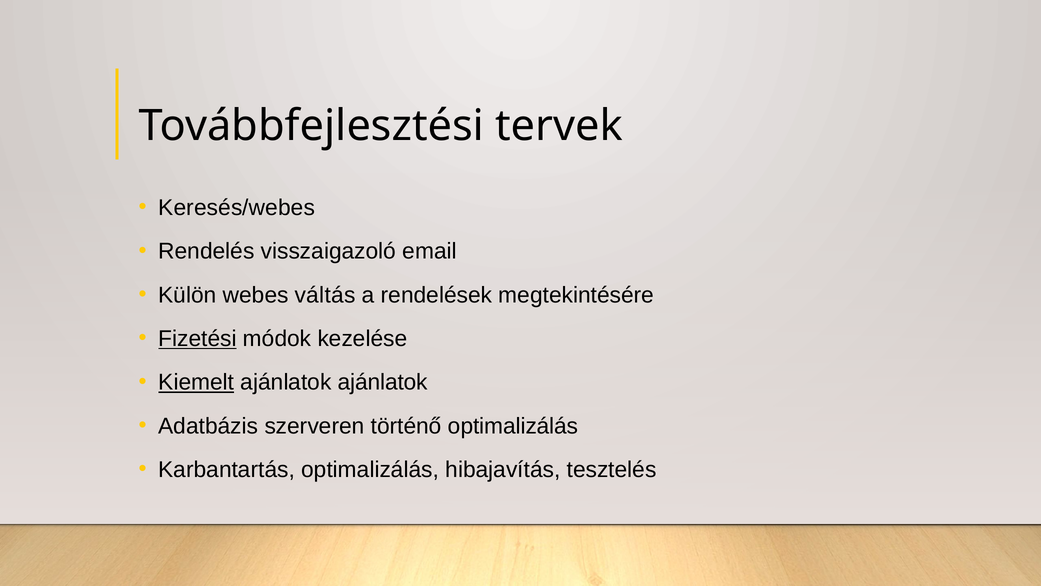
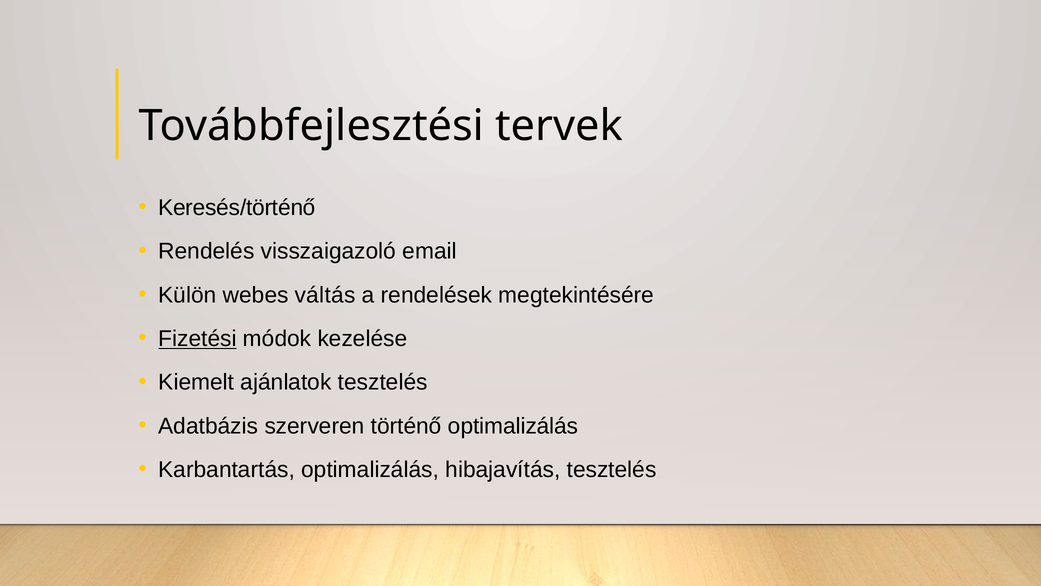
Keresés/webes: Keresés/webes -> Keresés/történő (237, 208)
Kiemelt underline: present -> none (196, 382)
ajánlatok ajánlatok: ajánlatok -> tesztelés (383, 382)
